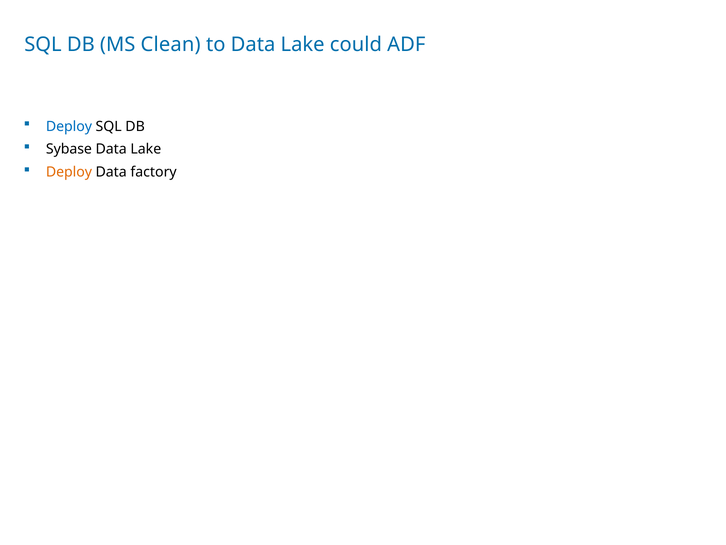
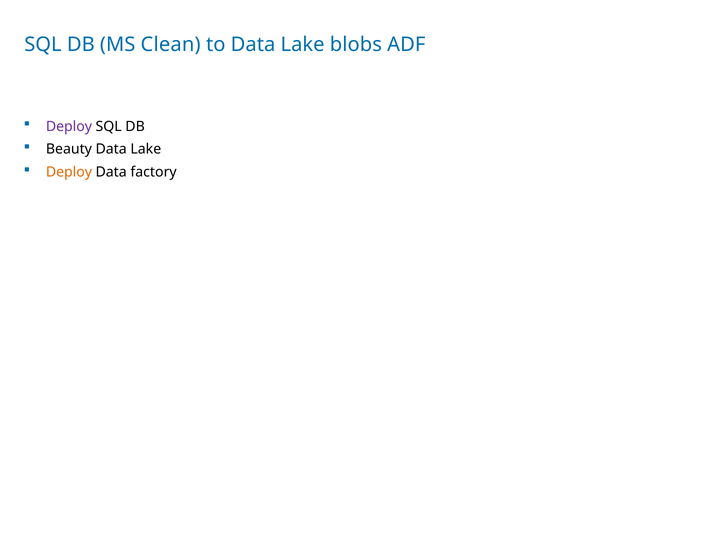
could: could -> blobs (356, 45)
Deploy colour: blue -> purple (69, 126)
Sybase: Sybase -> Beauty (69, 149)
